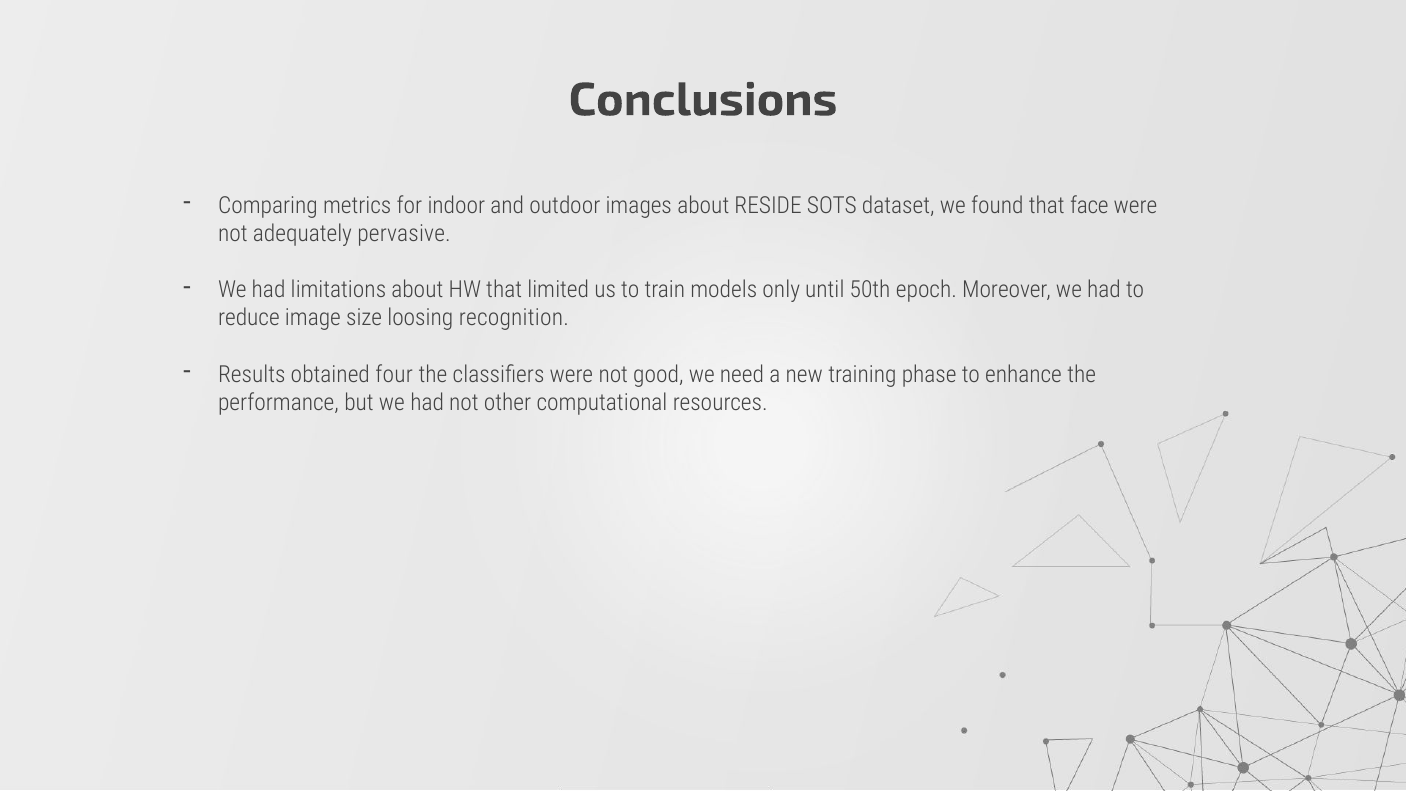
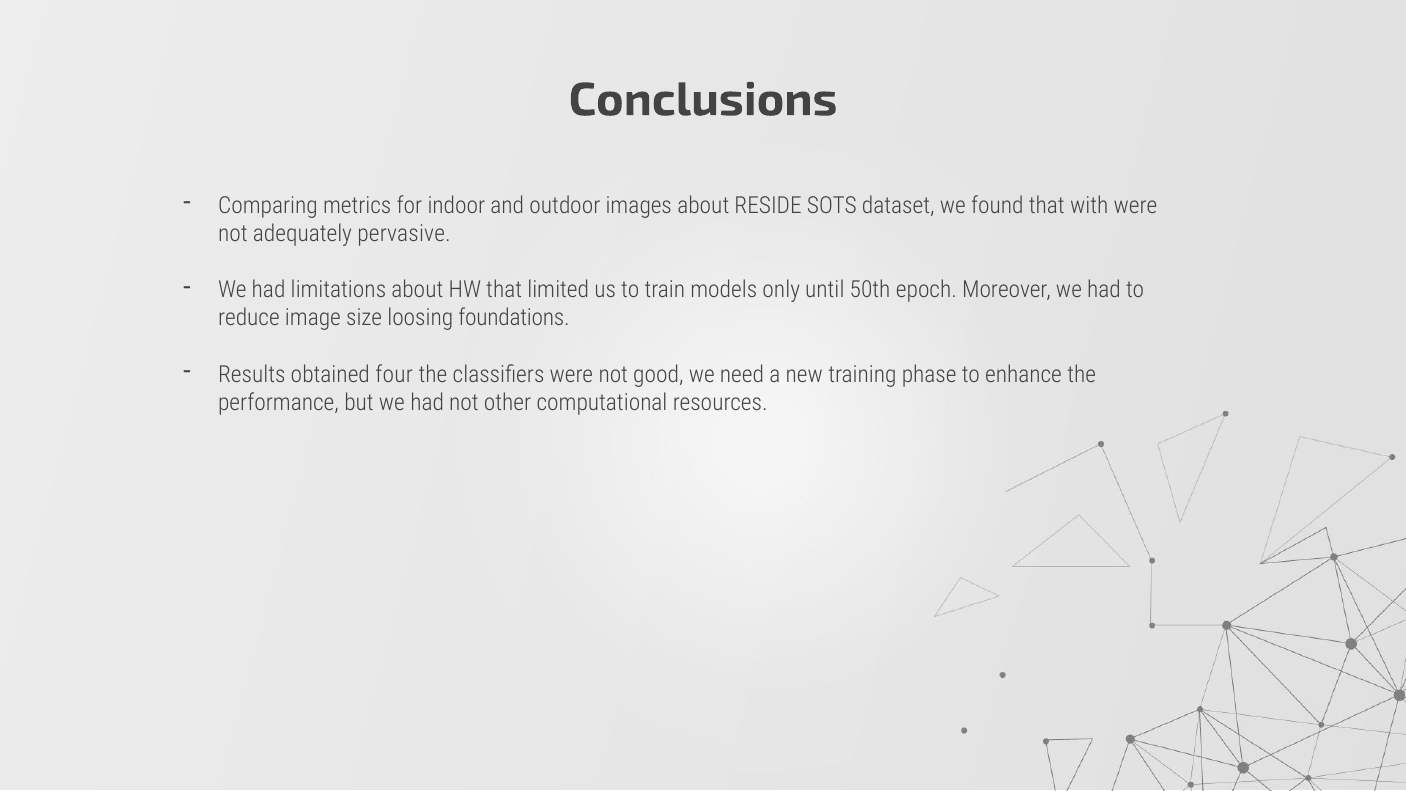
face: face -> with (1089, 206)
recognition: recognition -> foundations (514, 318)
